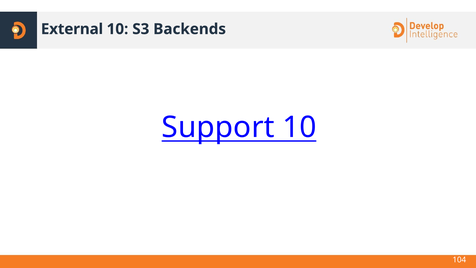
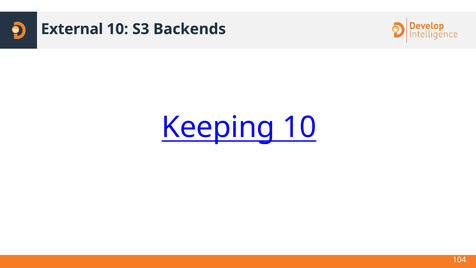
Support: Support -> Keeping (218, 127)
